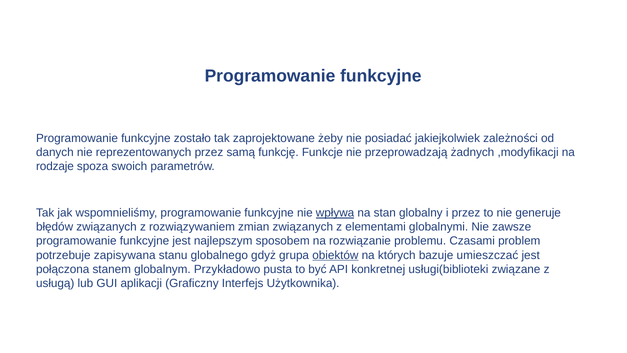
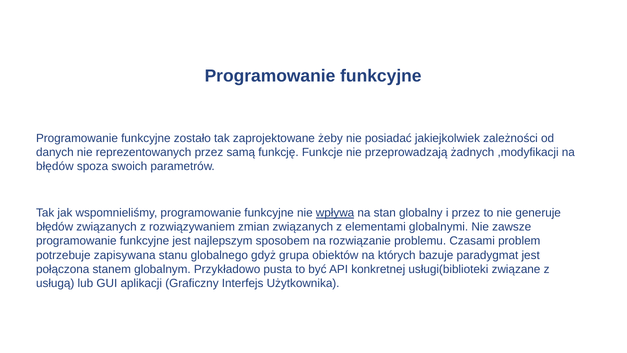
rodzaje: rodzaje -> błędów (55, 166)
obiektów underline: present -> none (335, 255)
umieszczać: umieszczać -> paradygmat (487, 255)
